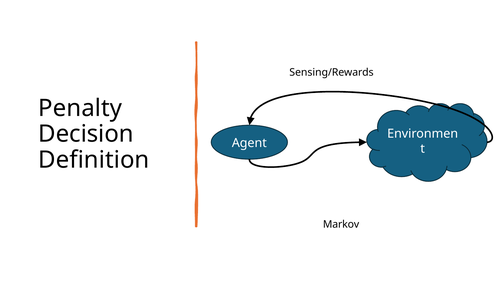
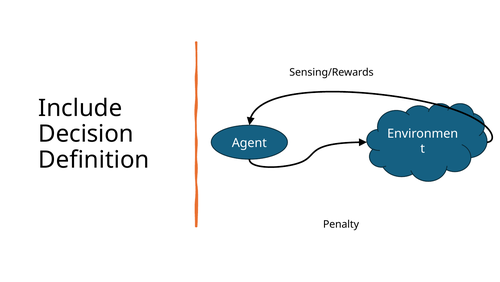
Penalty: Penalty -> Include (80, 108)
Markov: Markov -> Penalty (341, 224)
